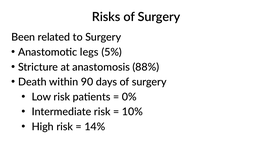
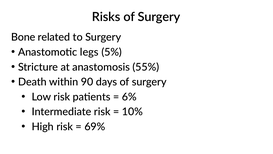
Been: Been -> Bone (23, 37)
88%: 88% -> 55% (146, 67)
0%: 0% -> 6% (129, 97)
14%: 14% -> 69% (95, 126)
